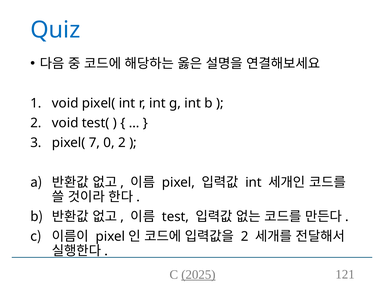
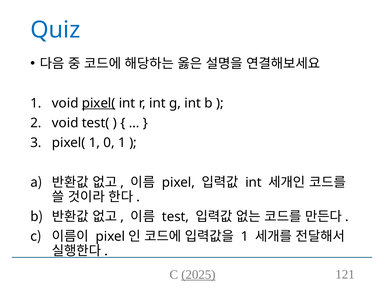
pixel( underline: none -> present (99, 103)
pixel( 7: 7 -> 1 (94, 143)
0 2: 2 -> 1 (122, 143)
2: 2 -> 1 (245, 236)
